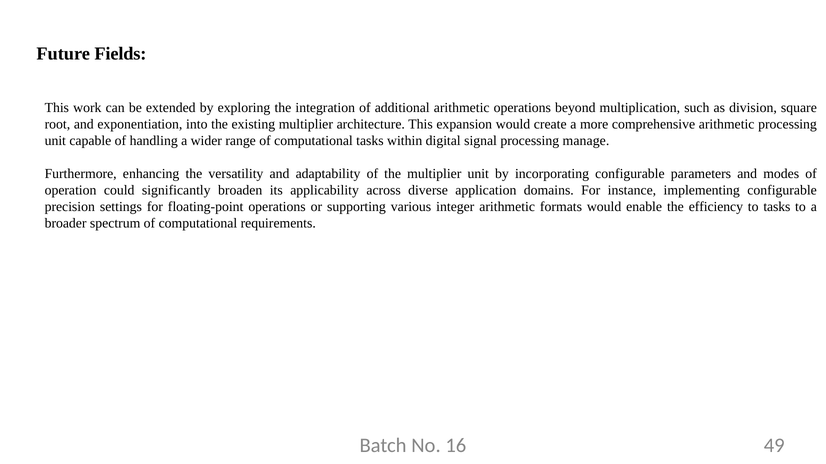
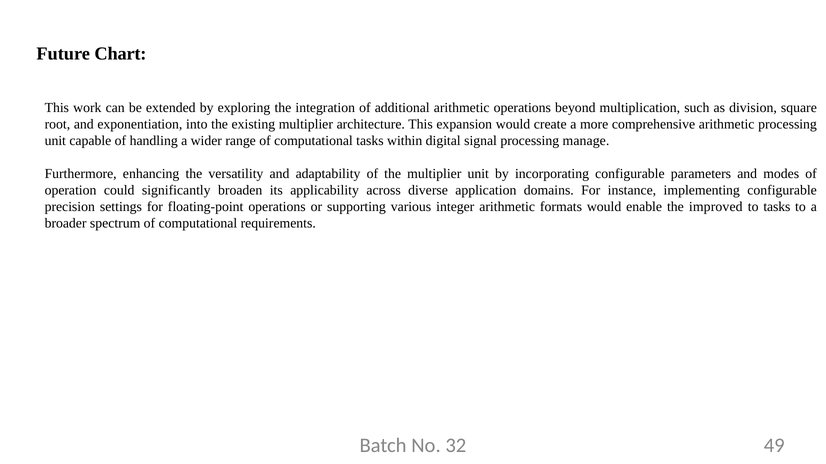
Fields: Fields -> Chart (120, 54)
efficiency: efficiency -> improved (716, 207)
16: 16 -> 32 (456, 446)
